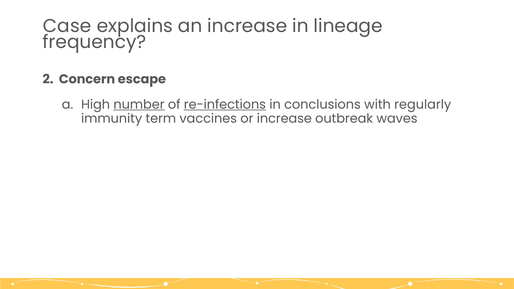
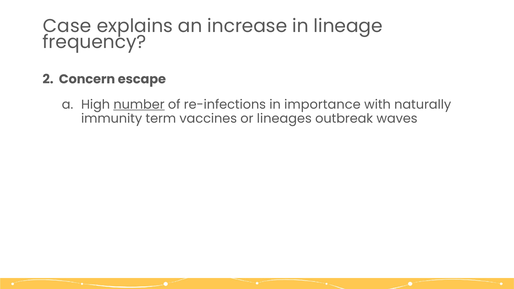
re-infections underline: present -> none (225, 105)
conclusions: conclusions -> importance (322, 105)
regularly: regularly -> naturally (423, 105)
or increase: increase -> lineages (284, 119)
